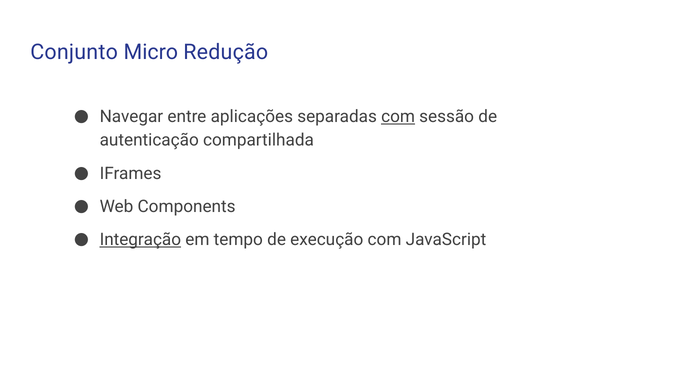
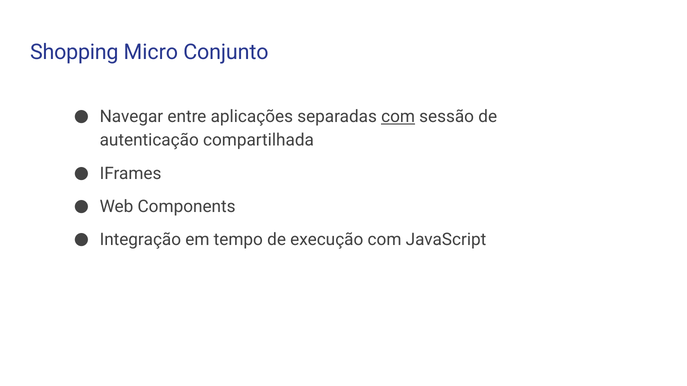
Conjunto: Conjunto -> Shopping (74, 52)
Redução: Redução -> Conjunto (226, 52)
Integração underline: present -> none (140, 240)
